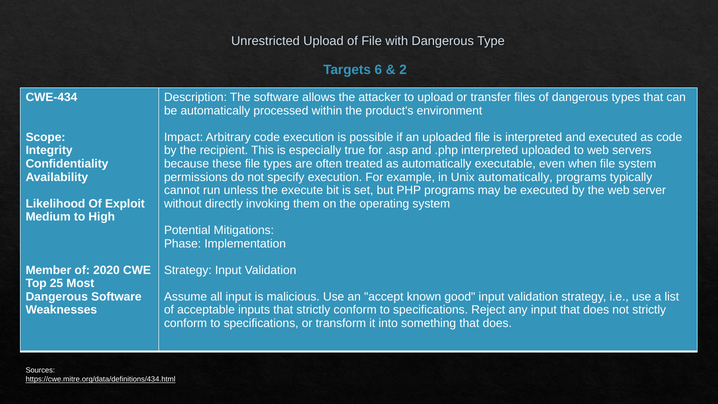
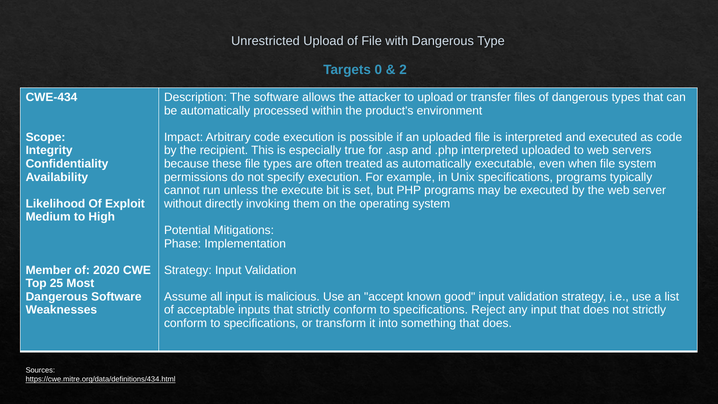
6: 6 -> 0 (378, 70)
Unix automatically: automatically -> specifications (515, 177)
